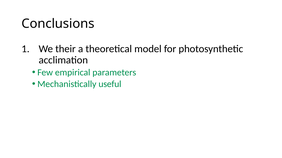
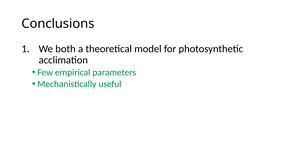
their: their -> both (65, 49)
